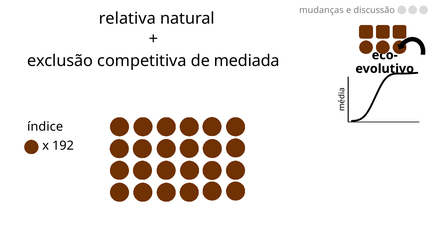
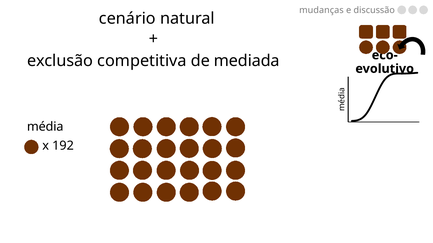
relativa: relativa -> cenário (127, 18)
índice: índice -> média (45, 127)
